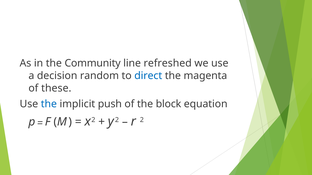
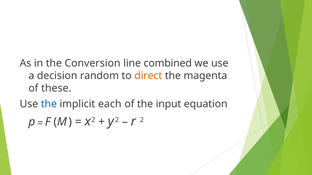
Community: Community -> Conversion (93, 63)
refreshed: refreshed -> combined (168, 63)
direct colour: blue -> orange (148, 76)
push: push -> each (110, 104)
block: block -> input (169, 104)
